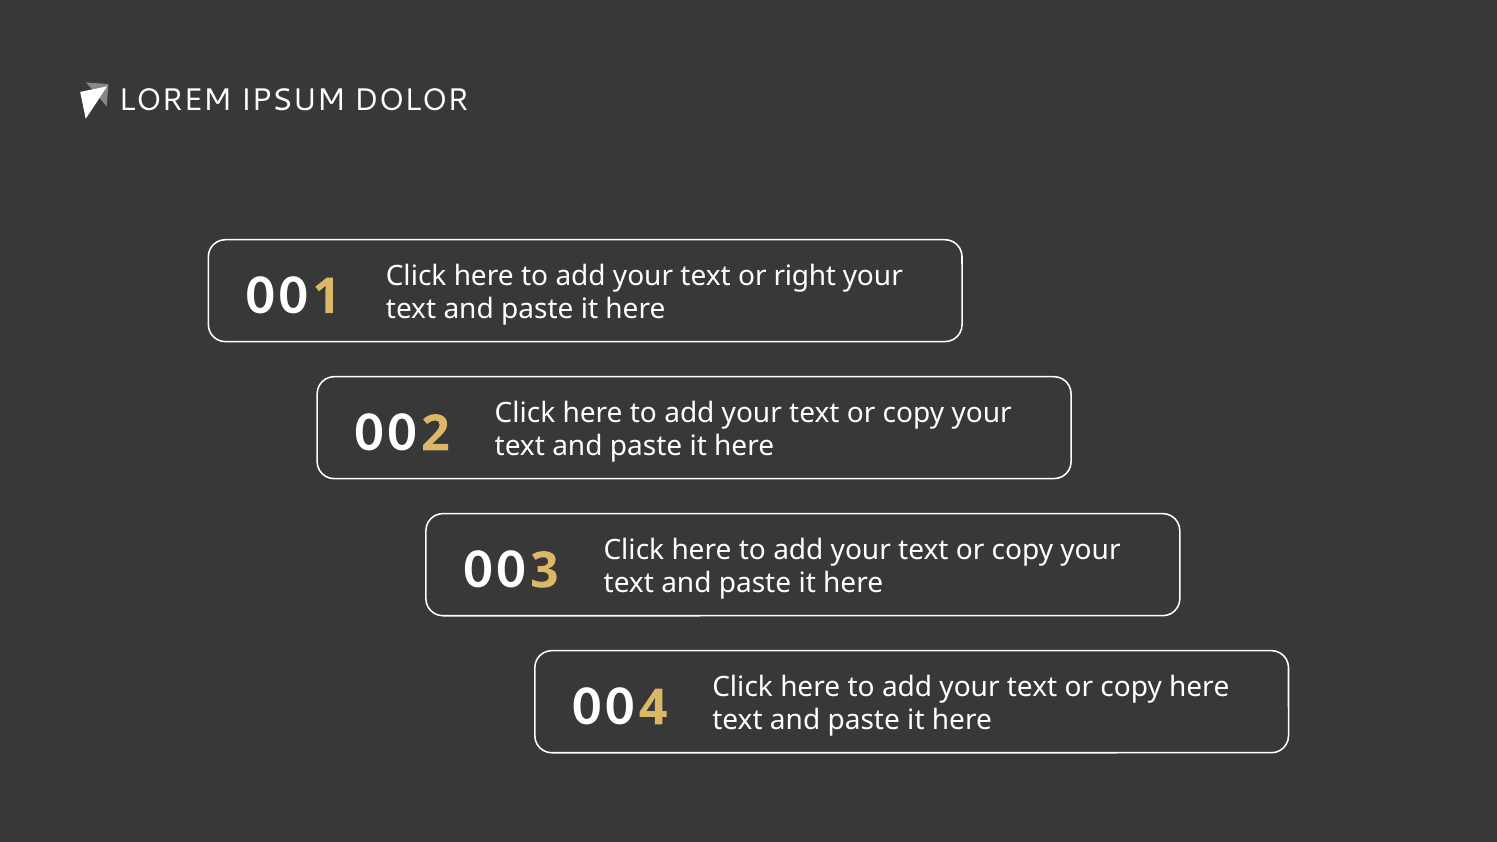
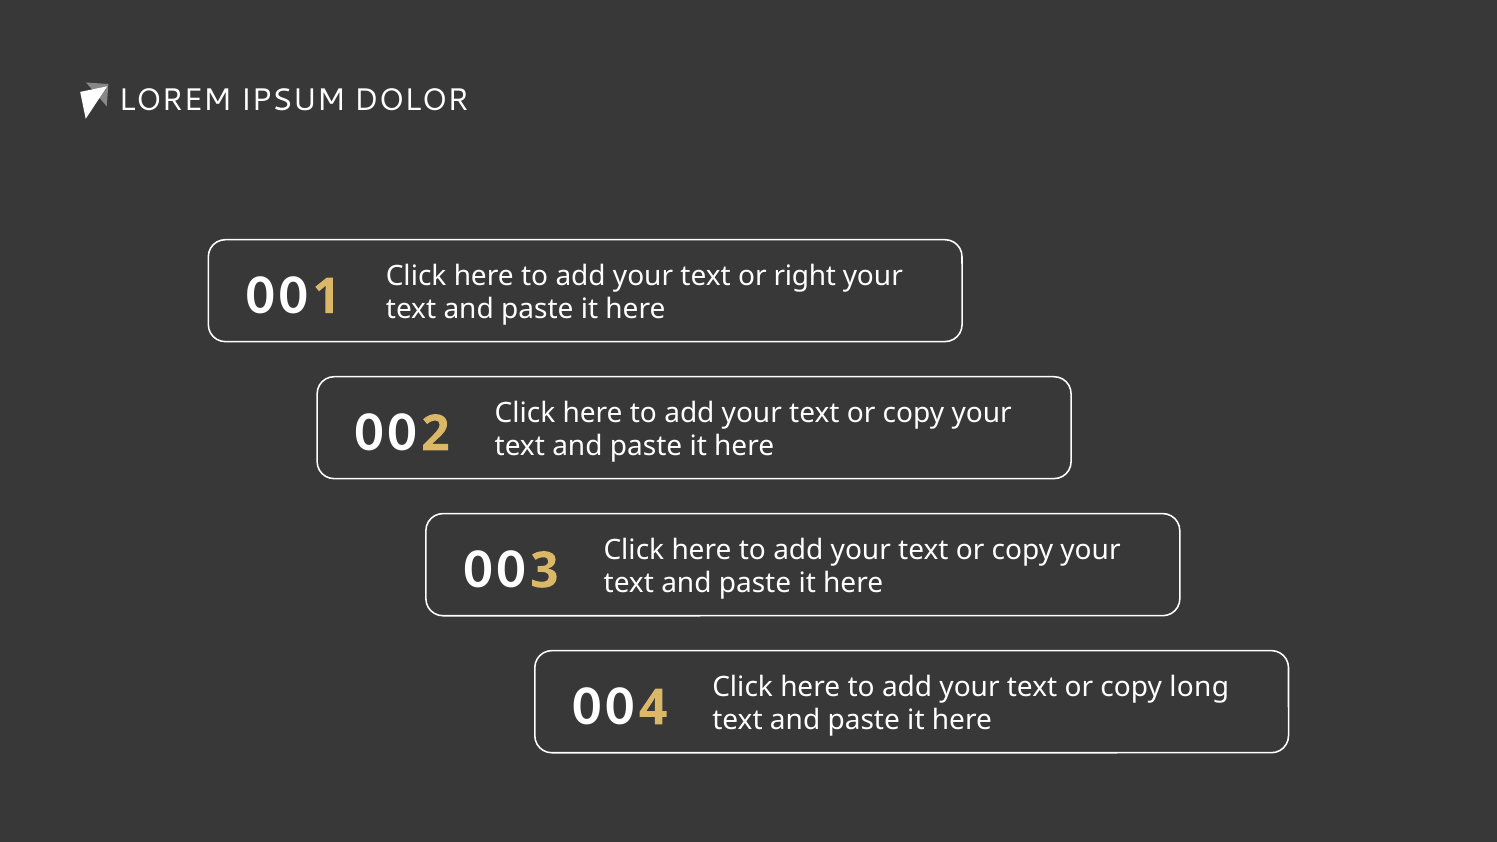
copy here: here -> long (1199, 687)
